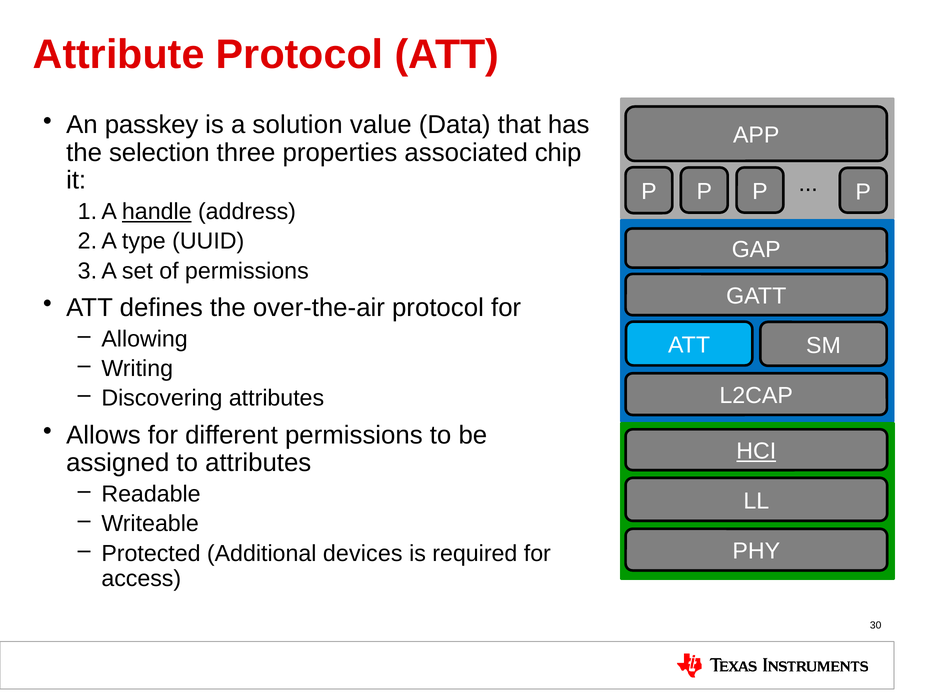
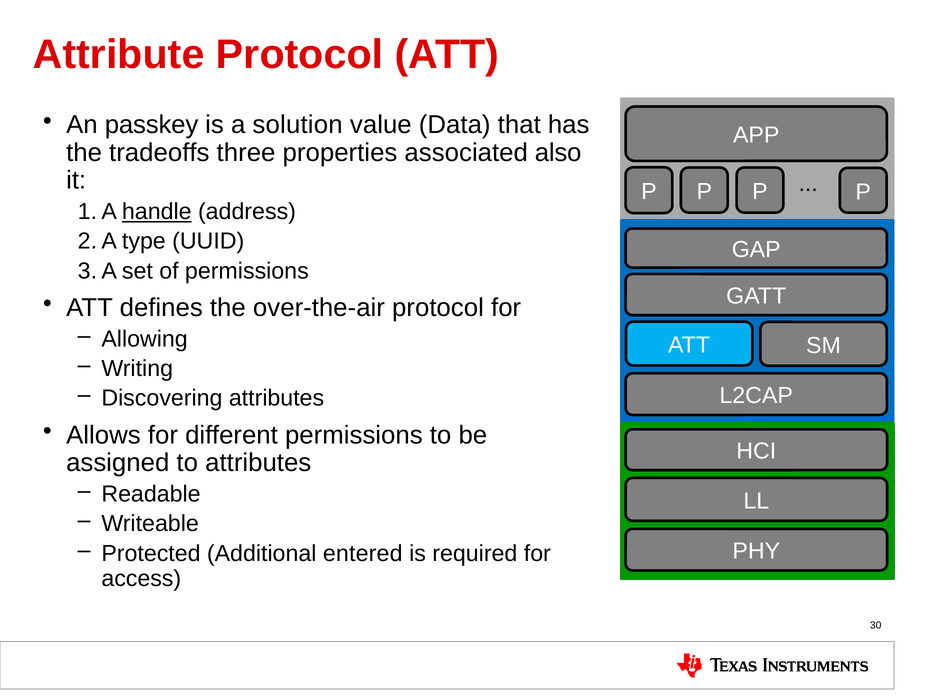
selection: selection -> tradeoffs (159, 153)
chip: chip -> also (558, 153)
HCI underline: present -> none (756, 451)
devices: devices -> entered (363, 553)
